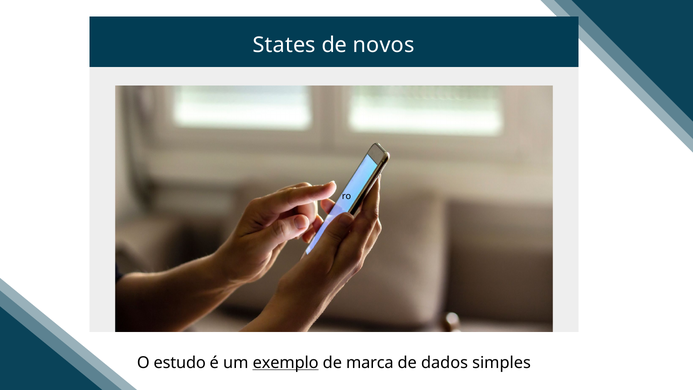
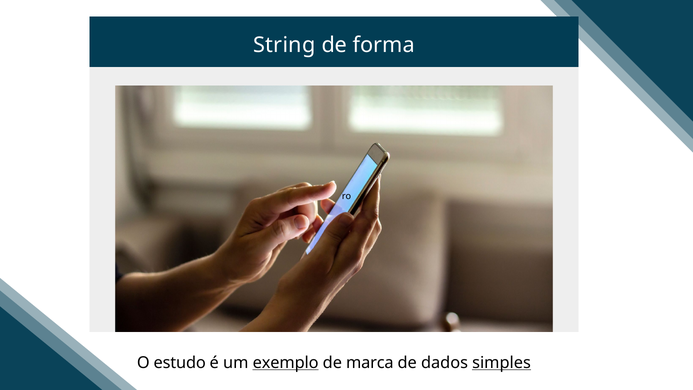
States: States -> String (284, 45)
novos: novos -> forma (384, 45)
simples underline: none -> present (502, 363)
